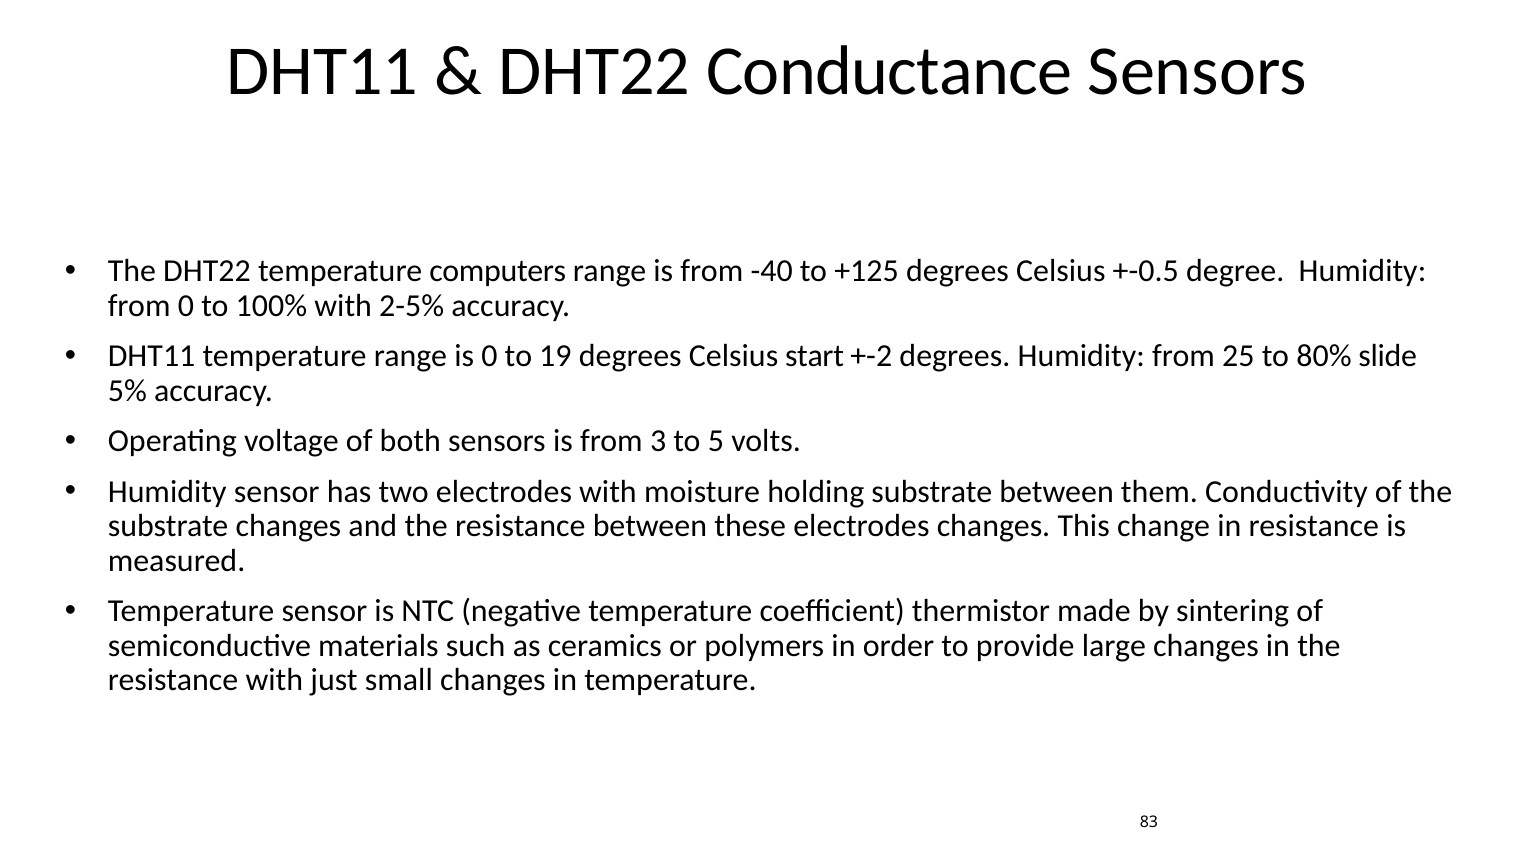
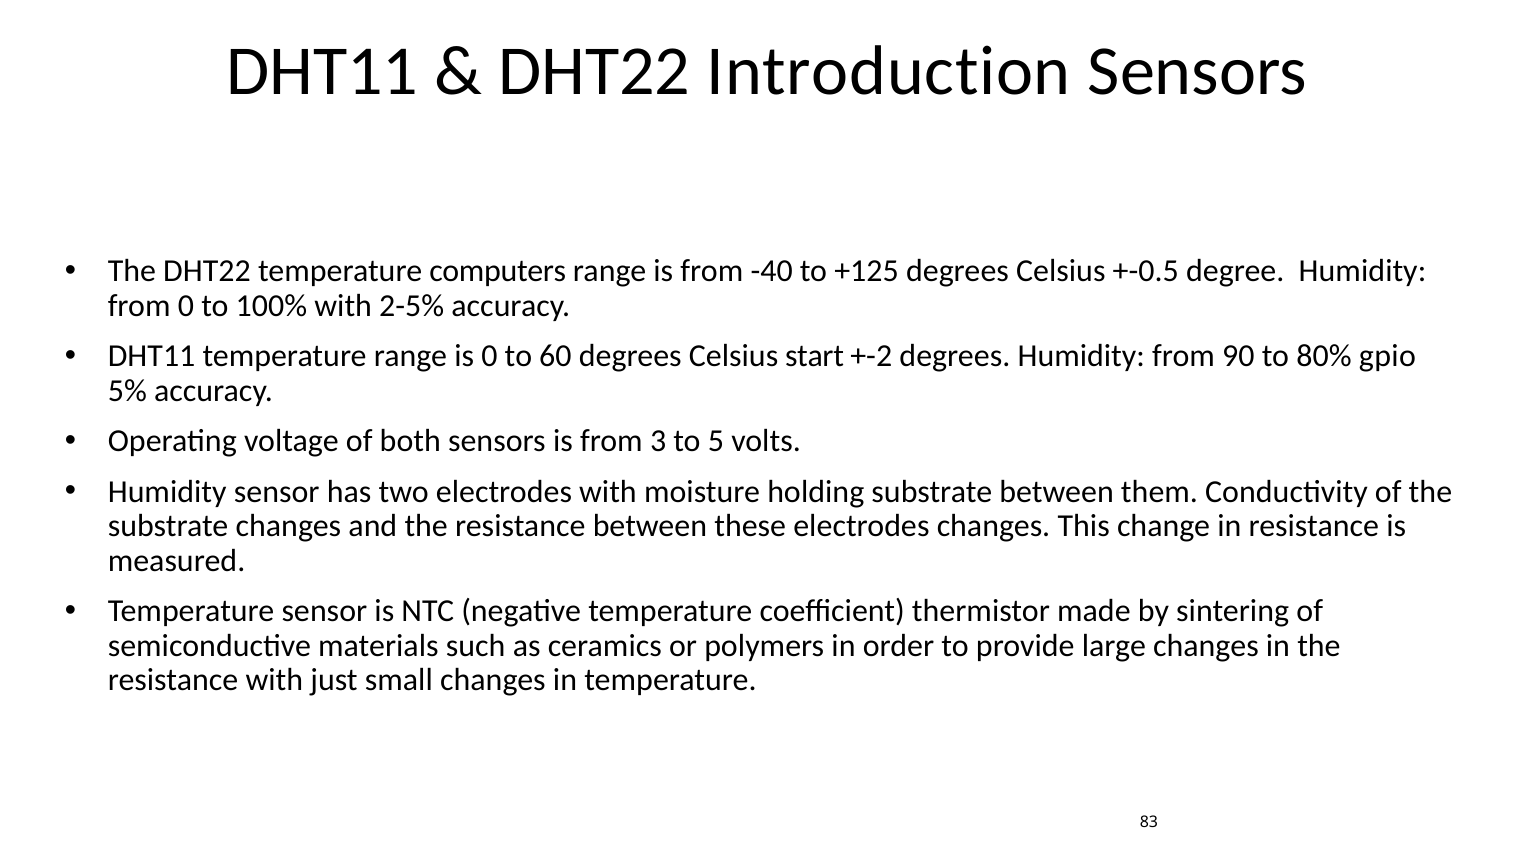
Conductance: Conductance -> Introduction (889, 71)
19: 19 -> 60 (555, 356)
25: 25 -> 90 (1238, 356)
slide: slide -> gpio (1387, 356)
